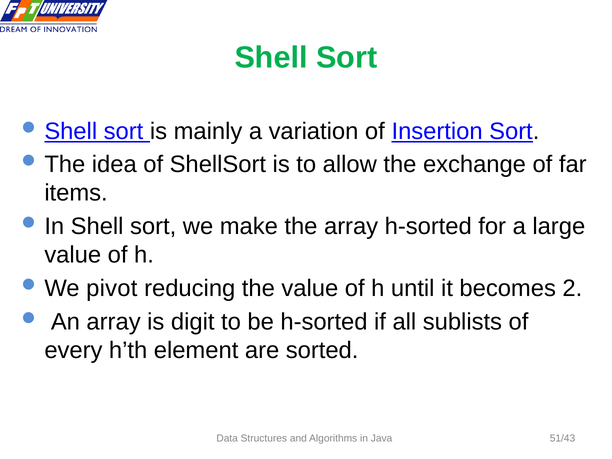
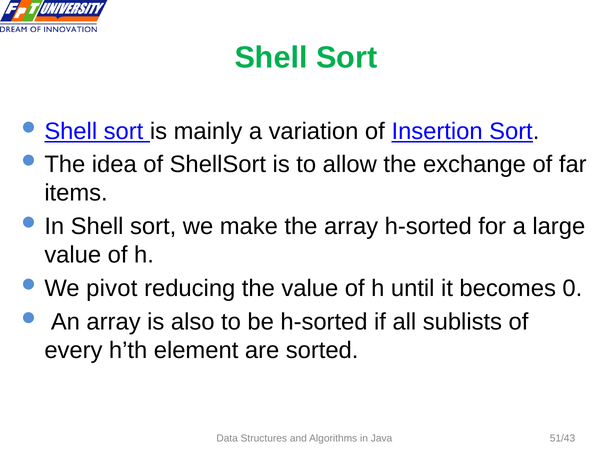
2: 2 -> 0 (572, 288)
digit: digit -> also (193, 322)
